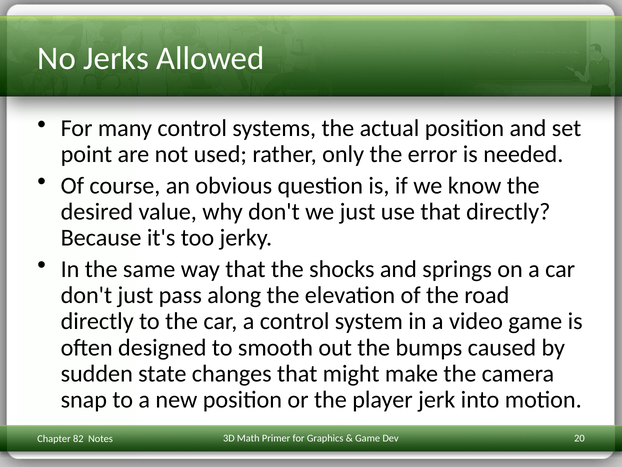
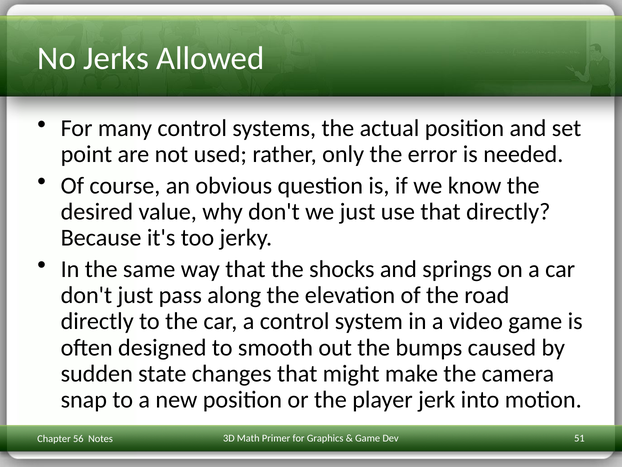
20: 20 -> 51 (579, 438)
82: 82 -> 56 (78, 438)
